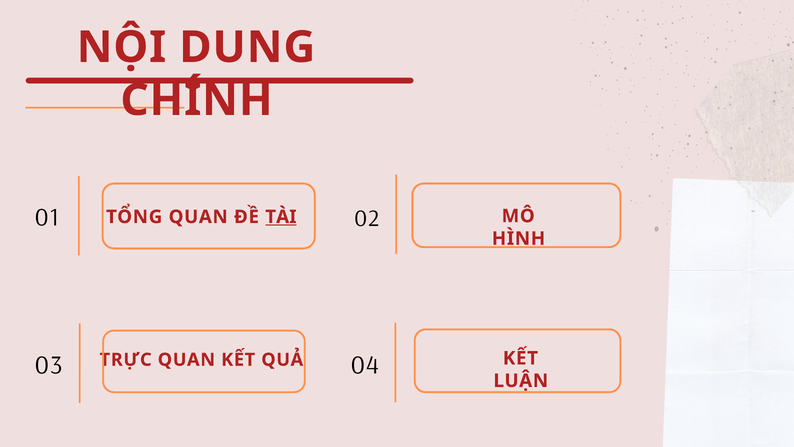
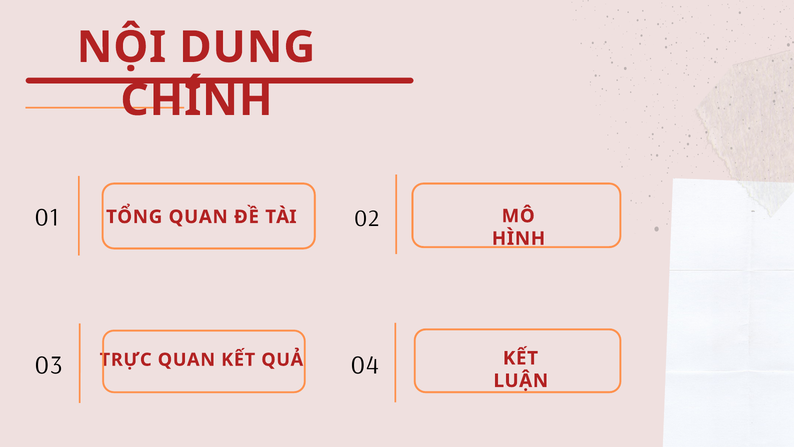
TÀI underline: present -> none (281, 217)
